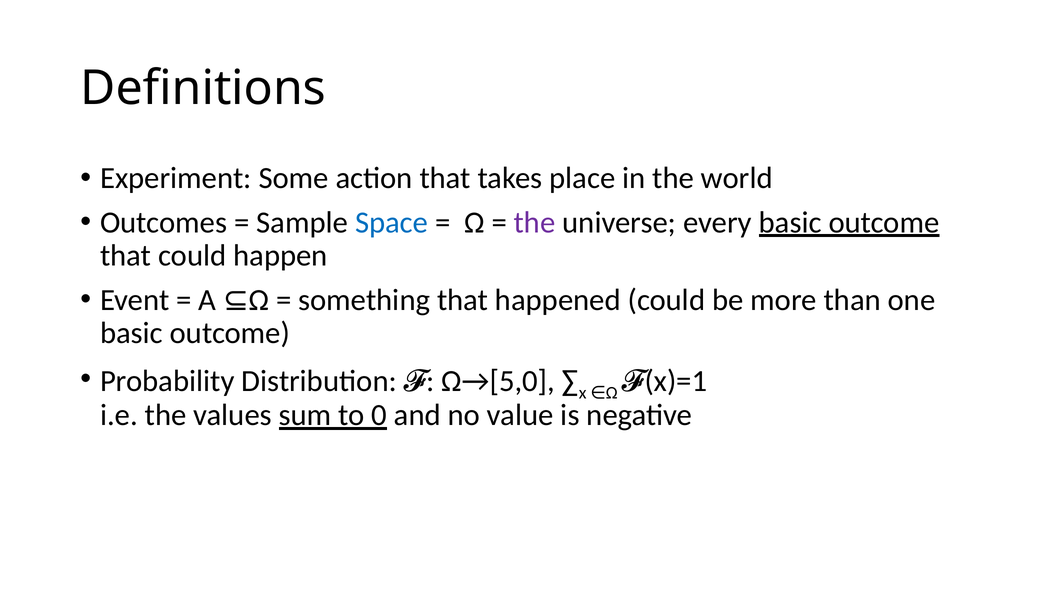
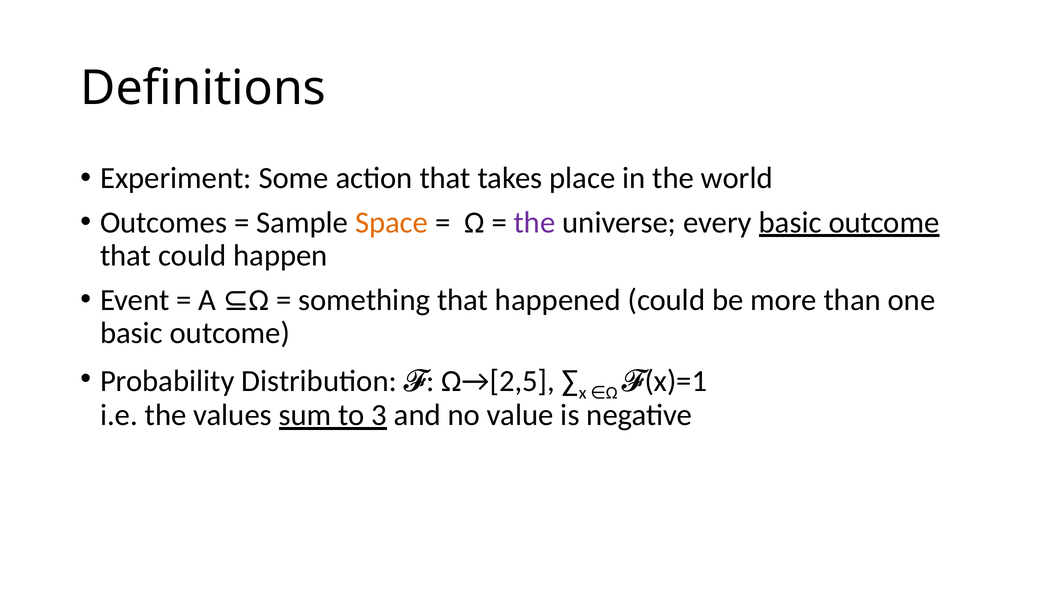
Space colour: blue -> orange (392, 222)
Ω→[5,0: Ω→[5,0 -> Ω→[2,5 (498, 381)
0: 0 -> 3 (379, 415)
